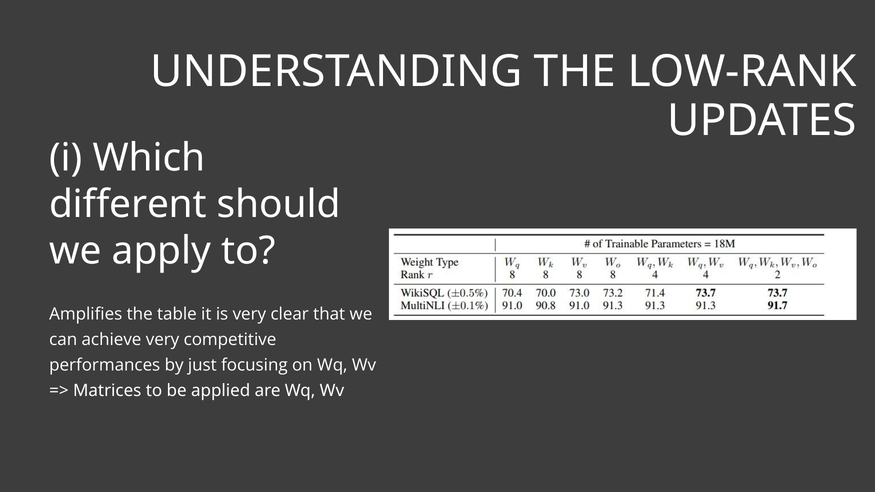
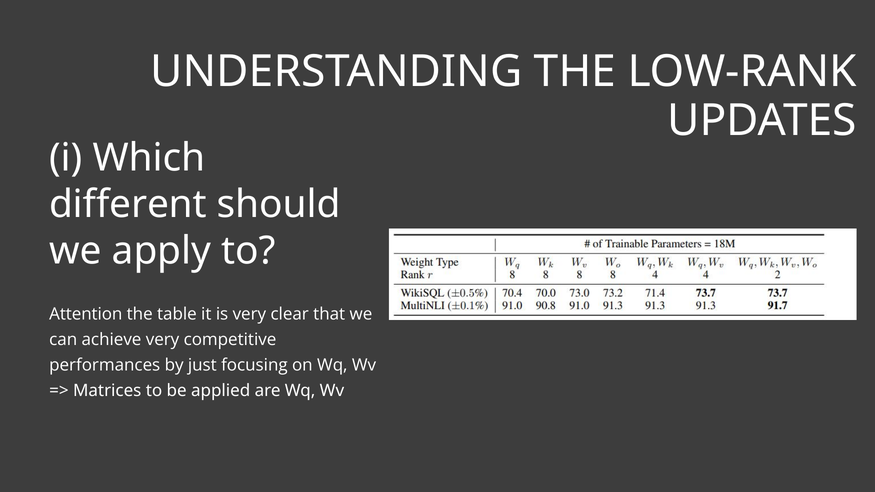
Amplifies: Amplifies -> Attention (86, 314)
